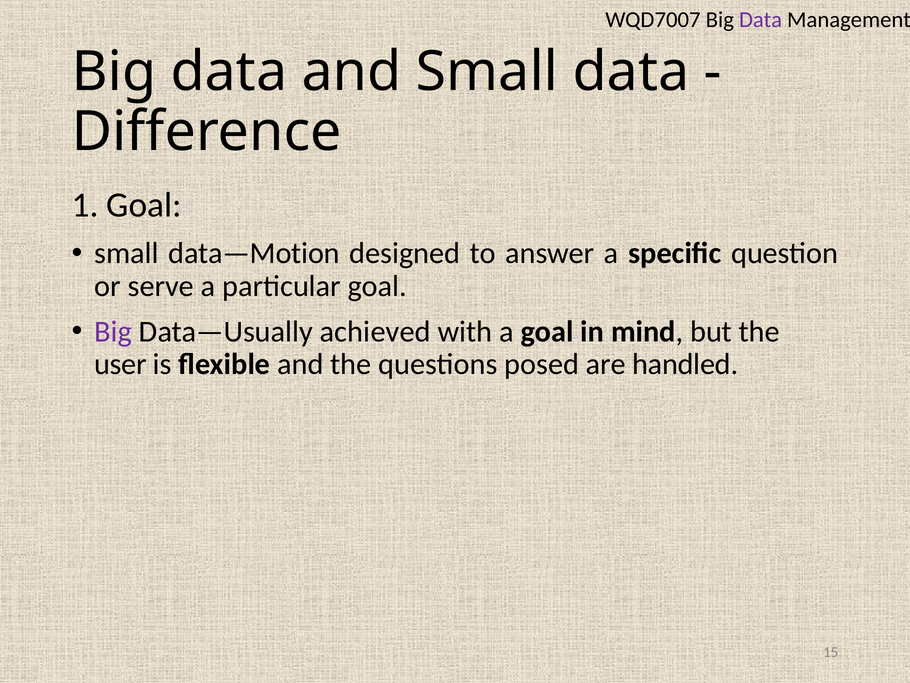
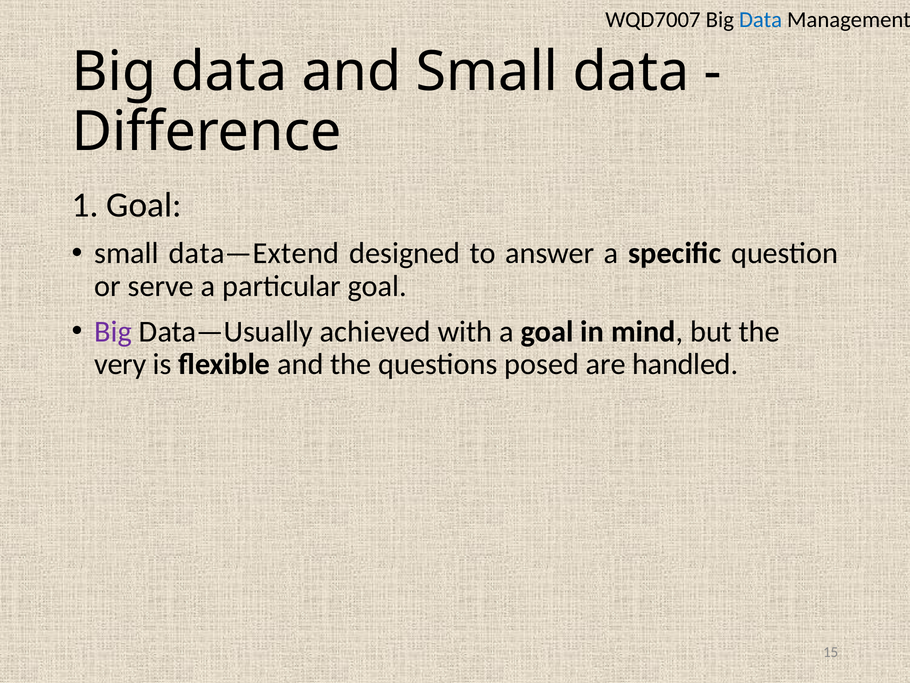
Data colour: purple -> blue (761, 20)
data—Motion: data—Motion -> data—Extend (254, 253)
user: user -> very (120, 364)
